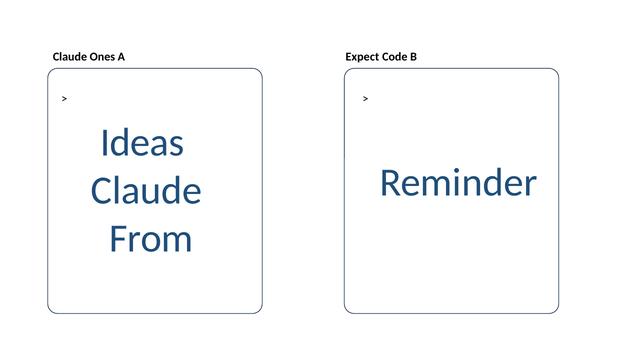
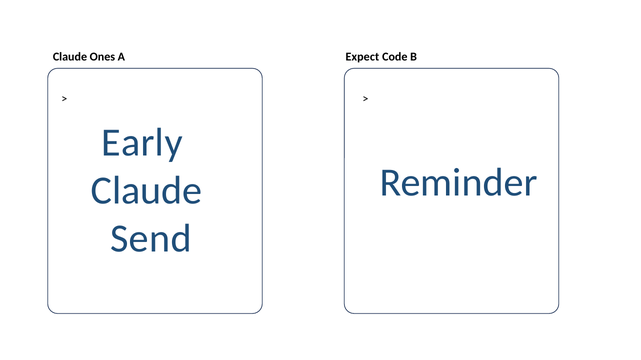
Ideas: Ideas -> Early (142, 143)
From: From -> Send (151, 239)
